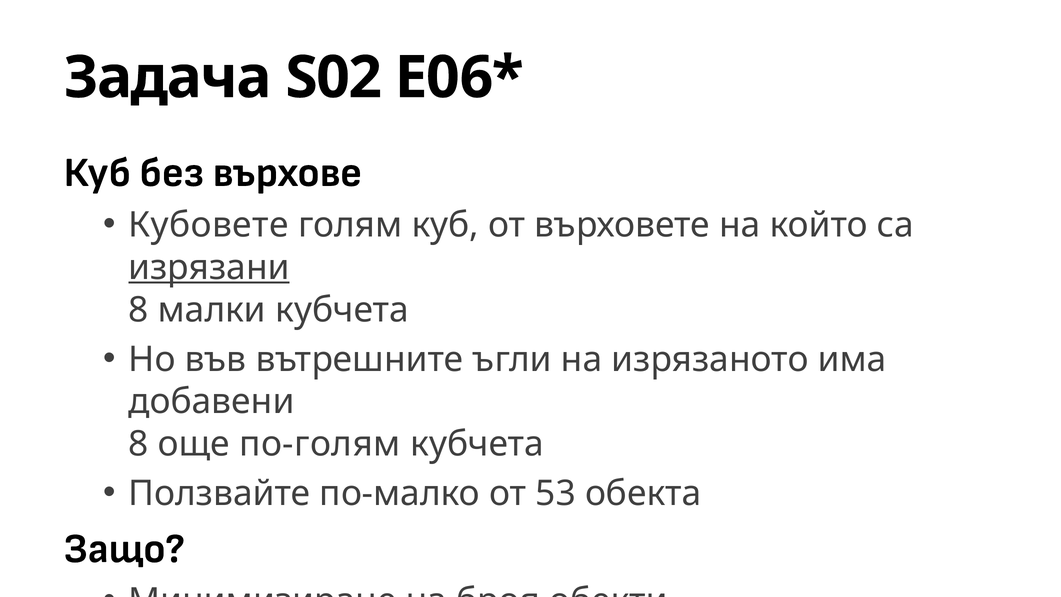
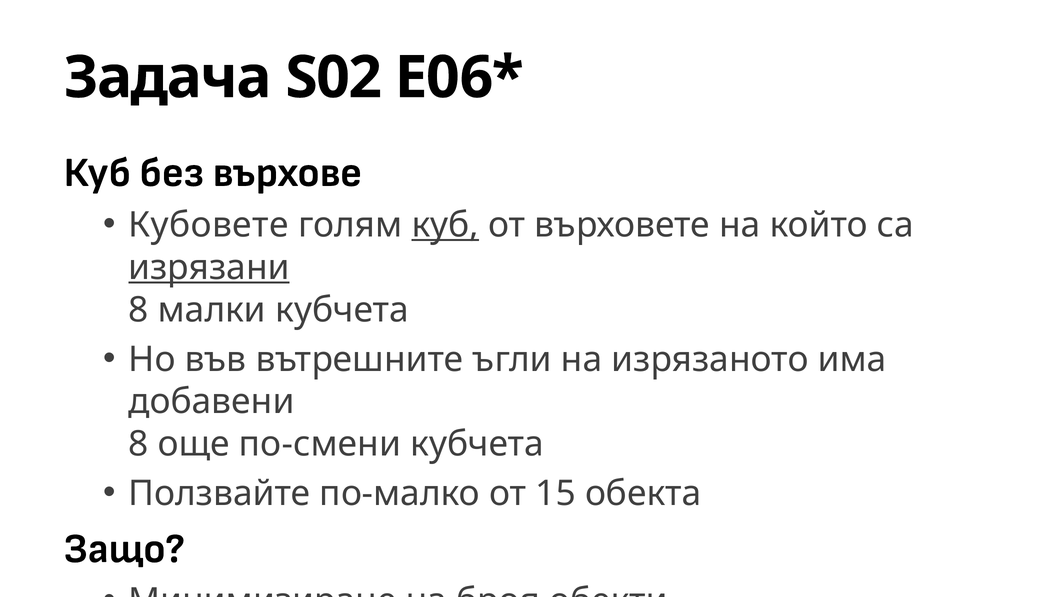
куб underline: none -> present (445, 225)
по-голям: по-голям -> по-смени (320, 444)
53: 53 -> 15 (556, 494)
